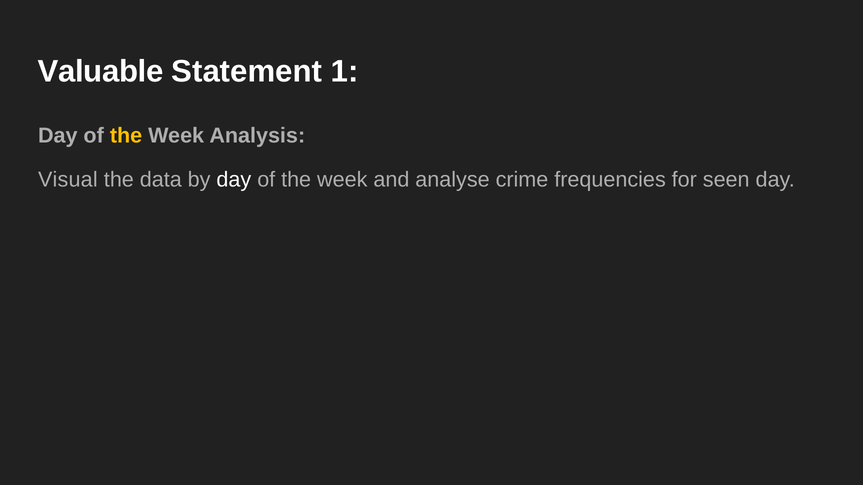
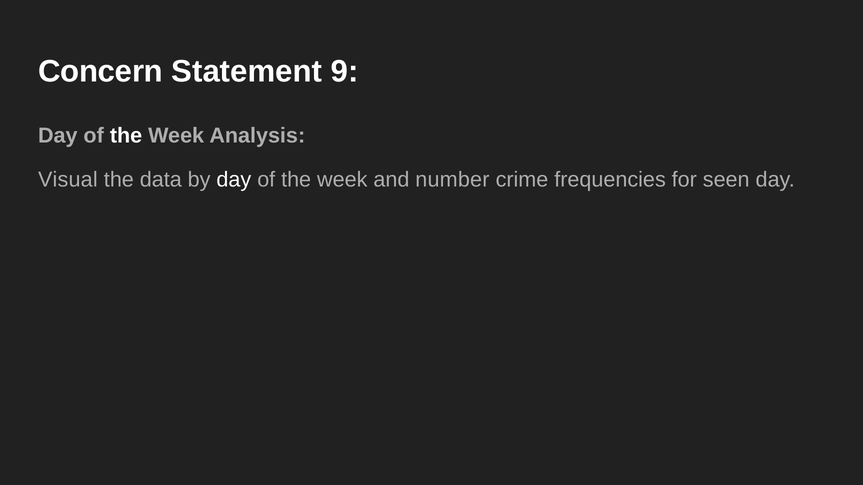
Valuable: Valuable -> Concern (100, 71)
1: 1 -> 9 (345, 71)
the colour: yellow -> white (126, 136)
analyse: analyse -> number (452, 180)
